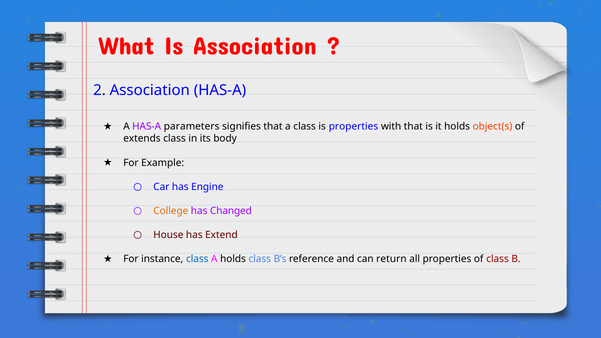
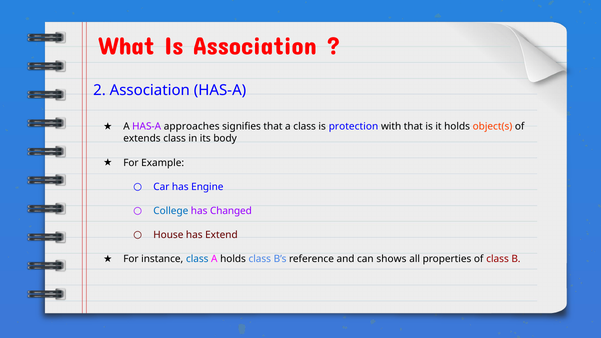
parameters: parameters -> approaches (192, 127)
is properties: properties -> protection (353, 127)
College colour: orange -> blue (171, 211)
return: return -> shows (391, 259)
